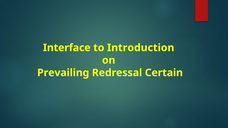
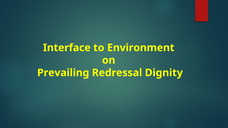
Introduction: Introduction -> Environment (141, 48)
Certain: Certain -> Dignity (164, 73)
